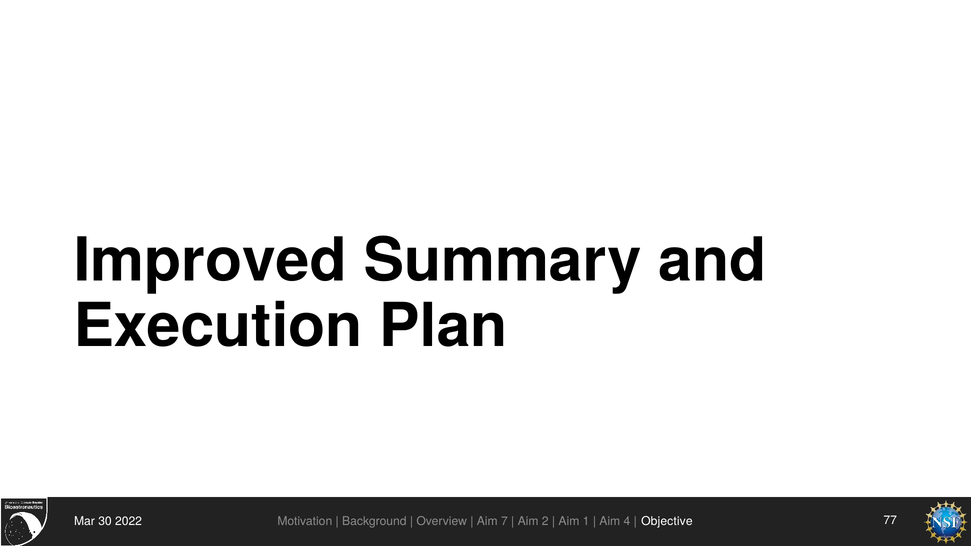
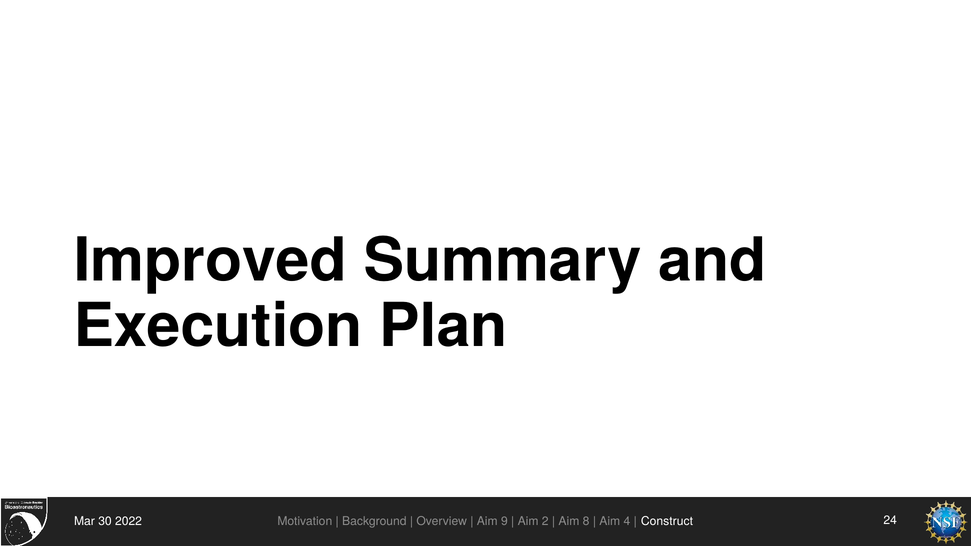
7: 7 -> 9 (504, 522)
1: 1 -> 8 (586, 522)
Objective: Objective -> Construct (667, 522)
77: 77 -> 24 (890, 520)
